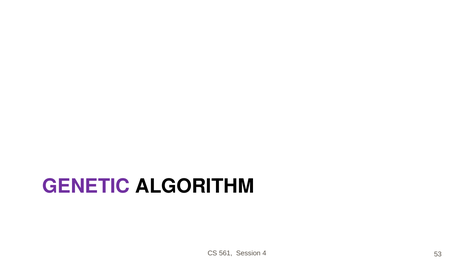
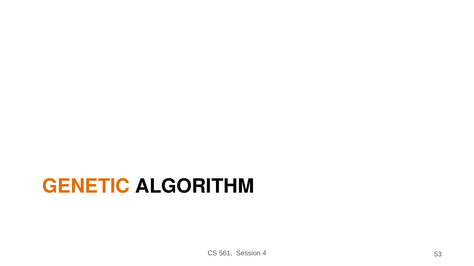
GENETIC colour: purple -> orange (86, 187)
